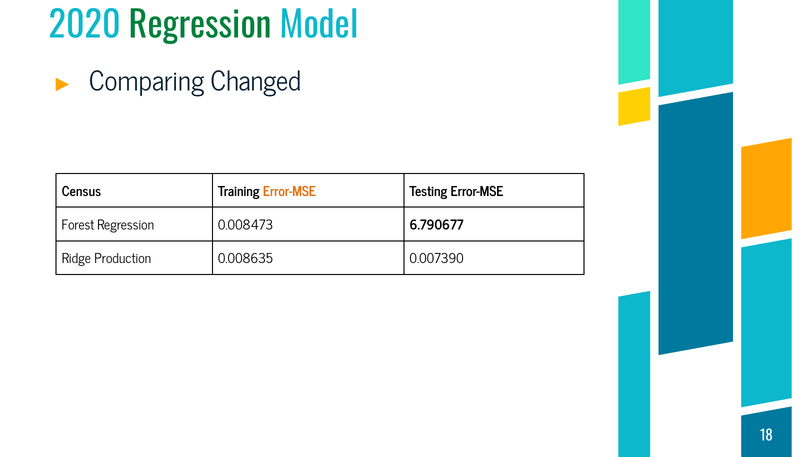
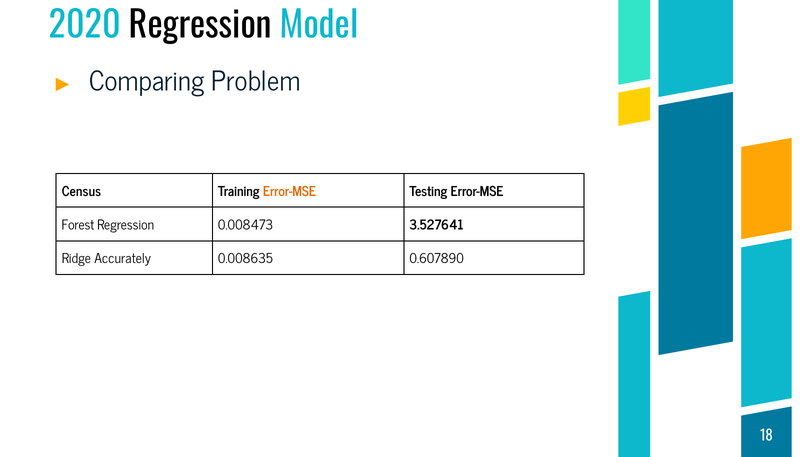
Regression colour: green -> black (200, 26)
Changed: Changed -> Problem (256, 82)
6.790677: 6.790677 -> 3.527641 (437, 225)
Production: Production -> Accurately (123, 259)
0.007390: 0.007390 -> 0.607890 (437, 259)
